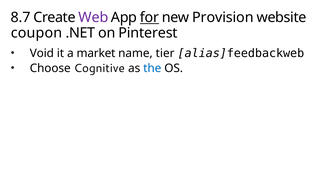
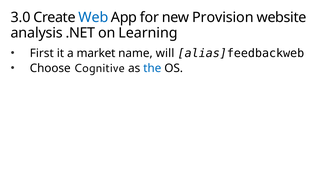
8.7: 8.7 -> 3.0 (21, 18)
Web colour: purple -> blue (93, 18)
for underline: present -> none (150, 18)
coupon: coupon -> analysis (37, 33)
Pinterest: Pinterest -> Learning (148, 33)
Void: Void -> First (42, 53)
tier: tier -> will (165, 53)
